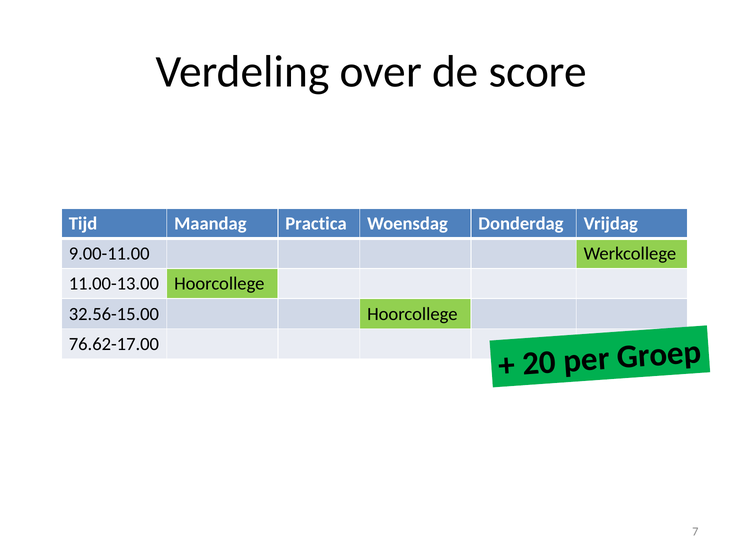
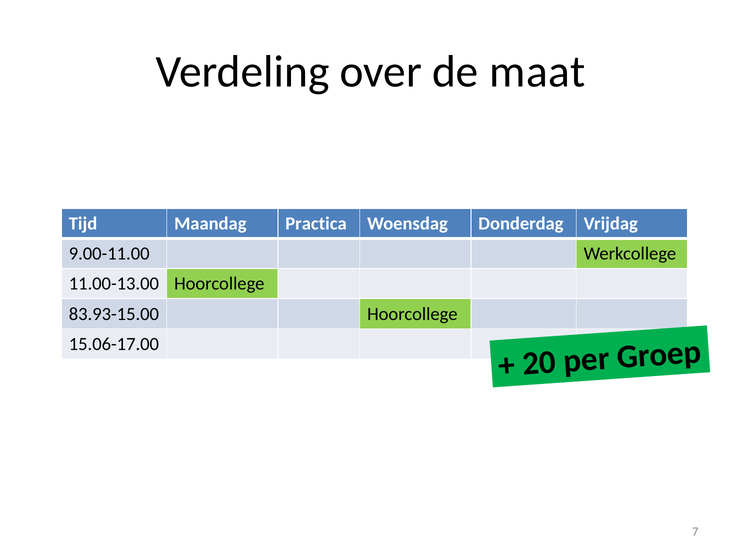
score: score -> maat (538, 72)
32.56-15.00: 32.56-15.00 -> 83.93-15.00 (114, 314)
76.62-17.00: 76.62-17.00 -> 15.06-17.00 (114, 344)
